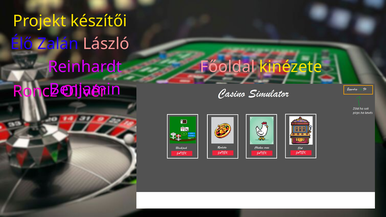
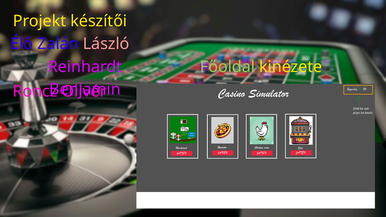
Főoldal colour: pink -> light green (227, 67)
